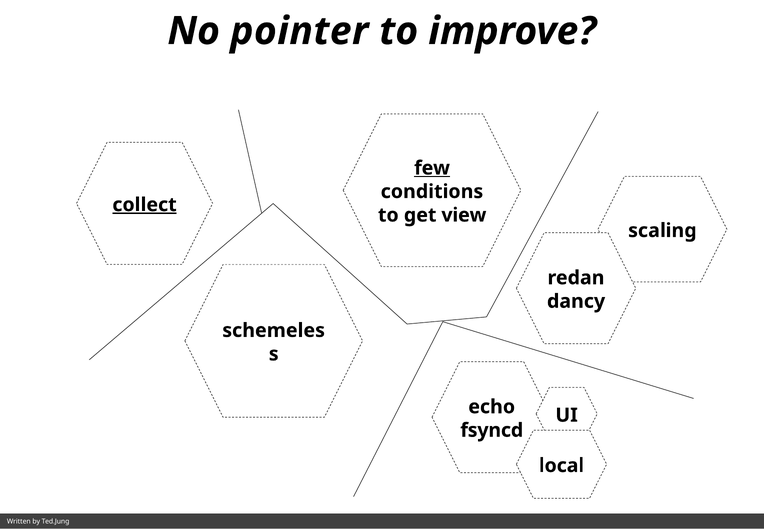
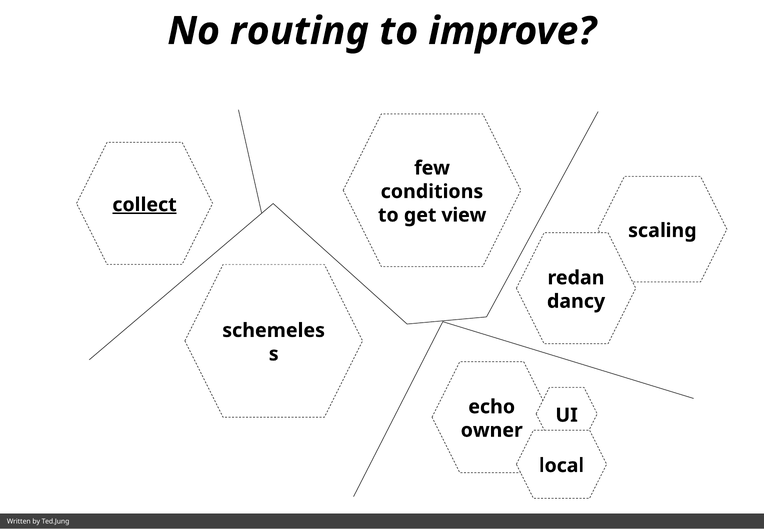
pointer: pointer -> routing (300, 31)
few underline: present -> none (432, 168)
fsyncd: fsyncd -> owner (492, 430)
